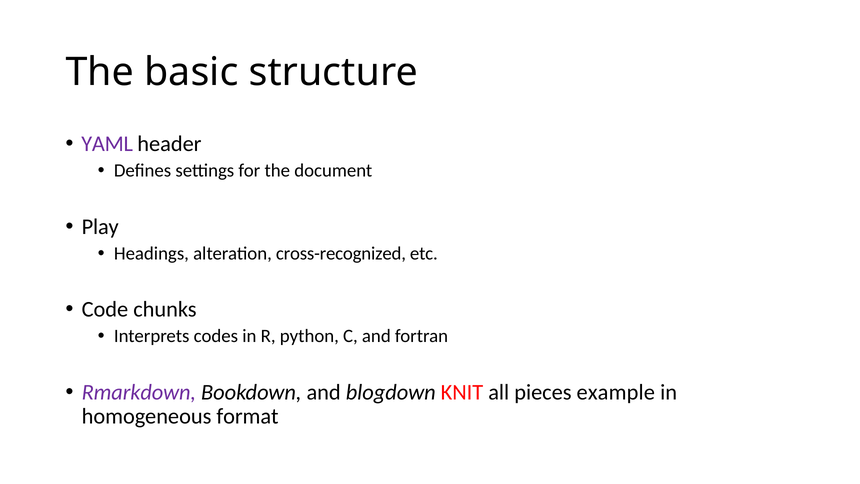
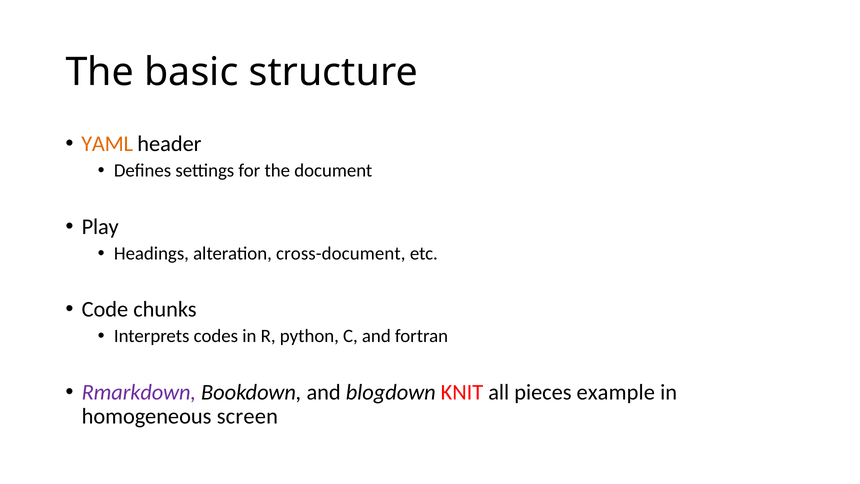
YAML colour: purple -> orange (107, 144)
cross-recognized: cross-recognized -> cross-document (341, 253)
format: format -> screen (247, 416)
